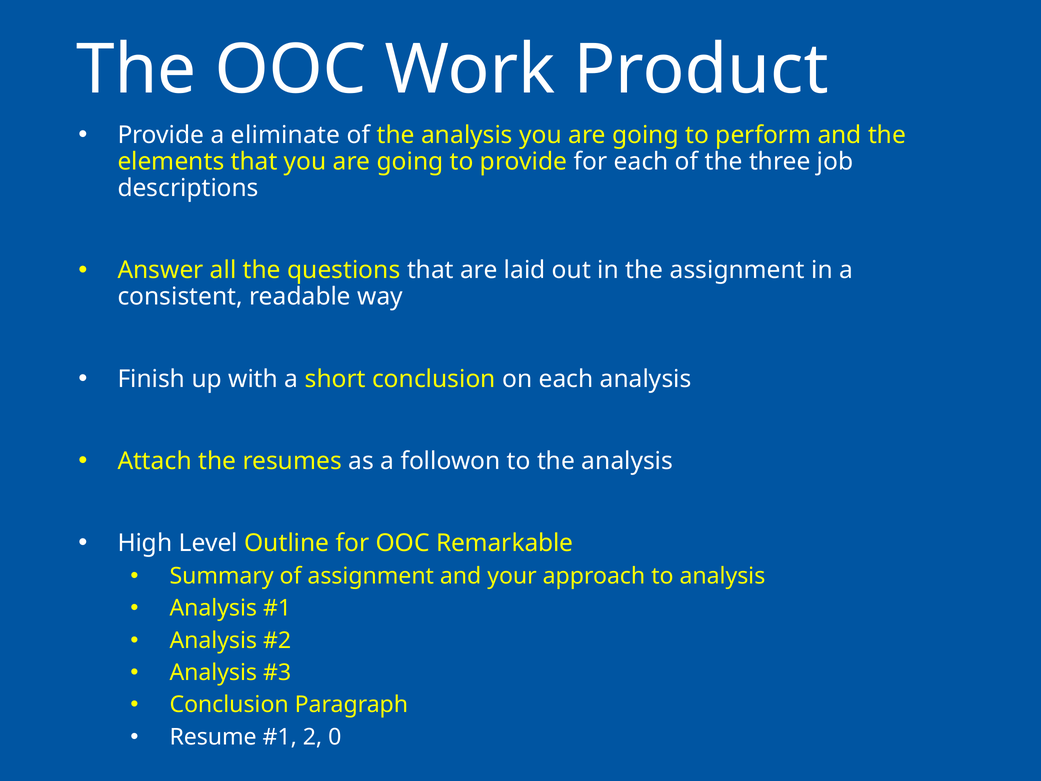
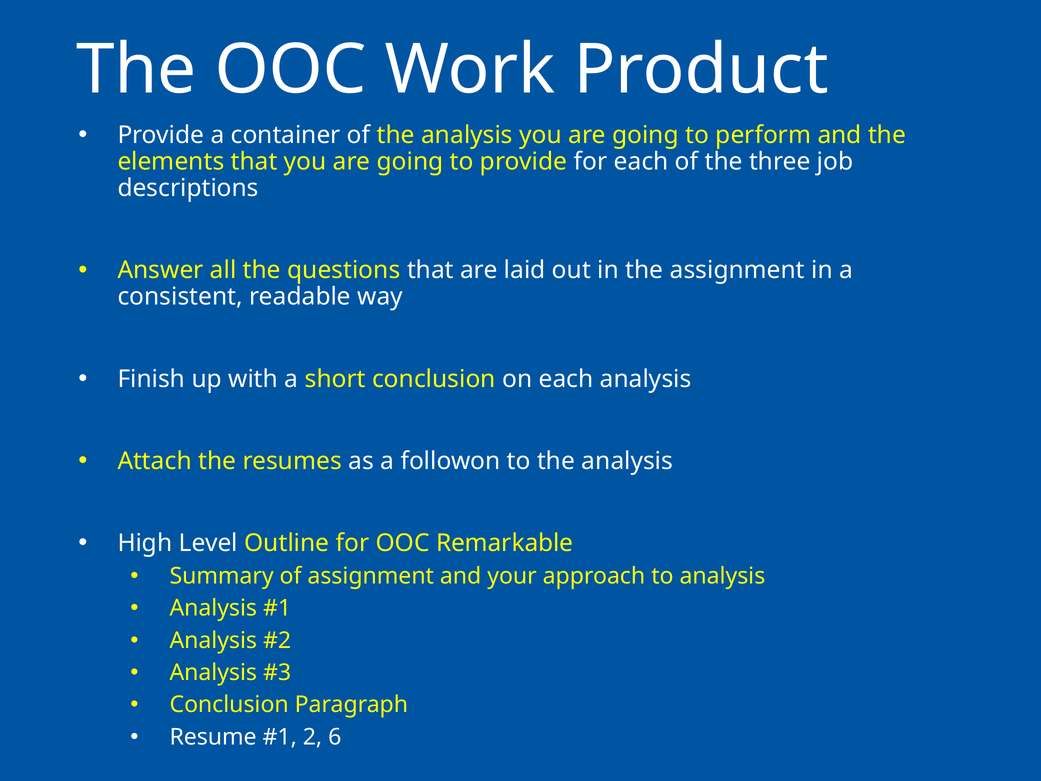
eliminate: eliminate -> container (286, 135)
0: 0 -> 6 (335, 737)
